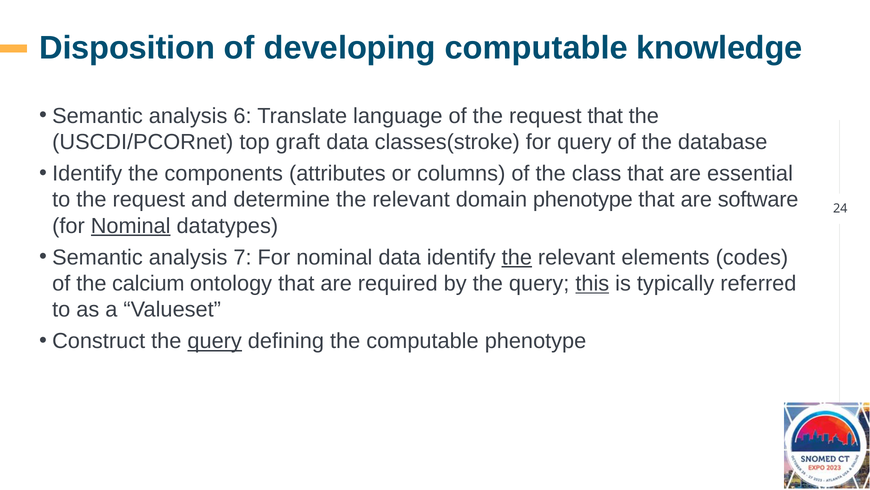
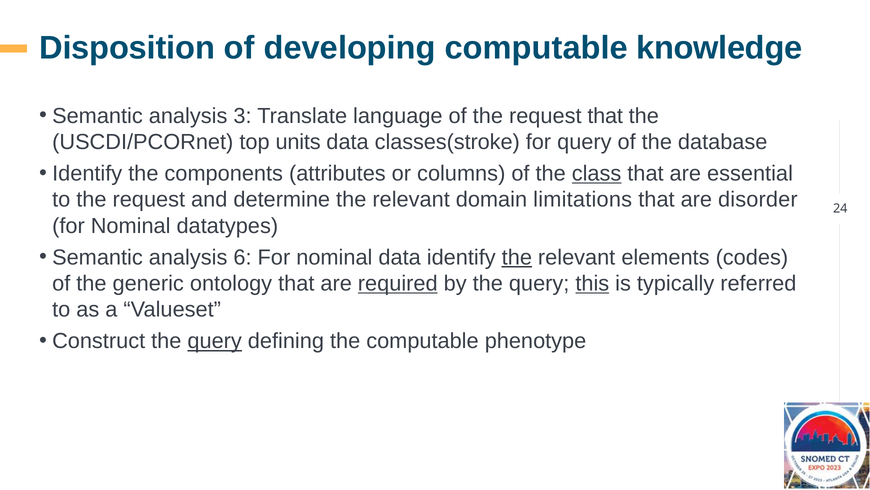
6: 6 -> 3 (243, 116)
graft: graft -> units (298, 142)
class underline: none -> present (597, 173)
domain phenotype: phenotype -> limitations (583, 199)
software: software -> disorder (758, 199)
Nominal underline: present -> none (131, 226)
7: 7 -> 6 (243, 257)
calcium: calcium -> generic (148, 283)
required underline: none -> present (398, 283)
